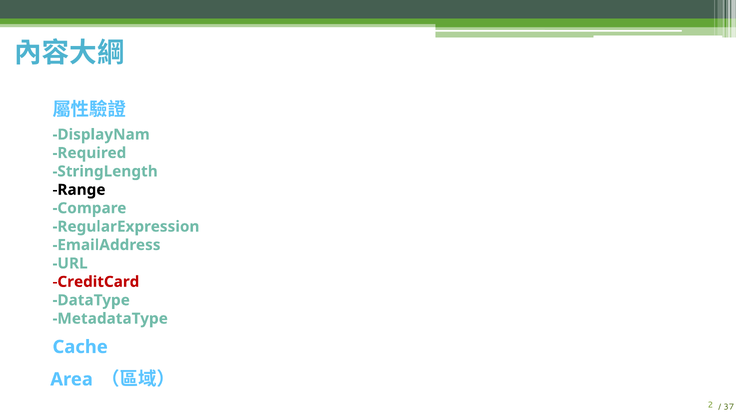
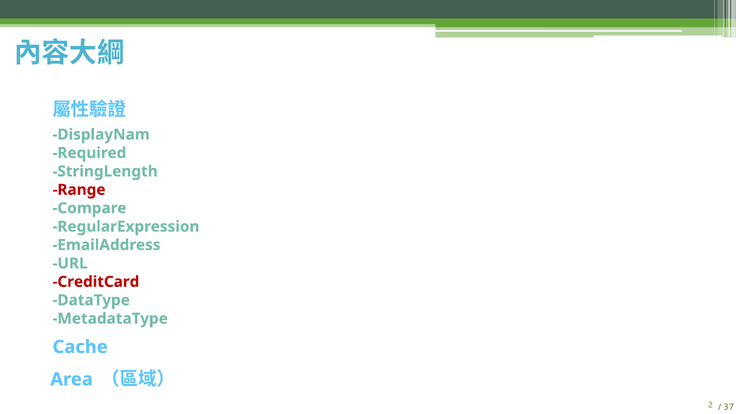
Range colour: black -> red (79, 190)
